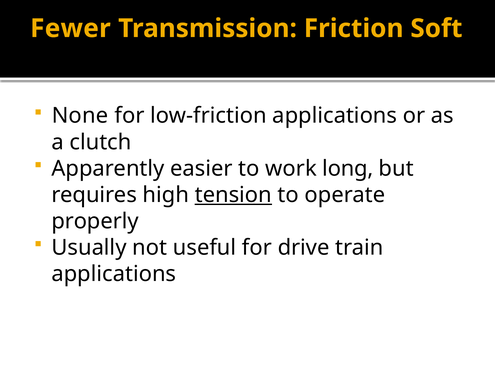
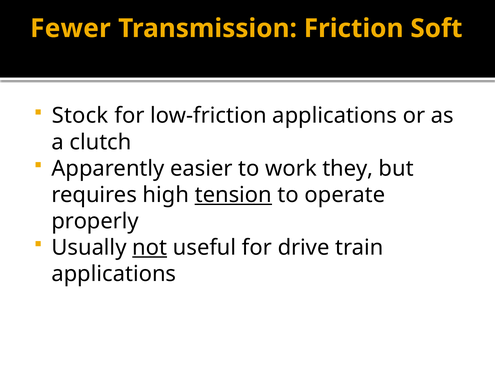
None: None -> Stock (80, 116)
long: long -> they (348, 169)
not underline: none -> present (150, 248)
